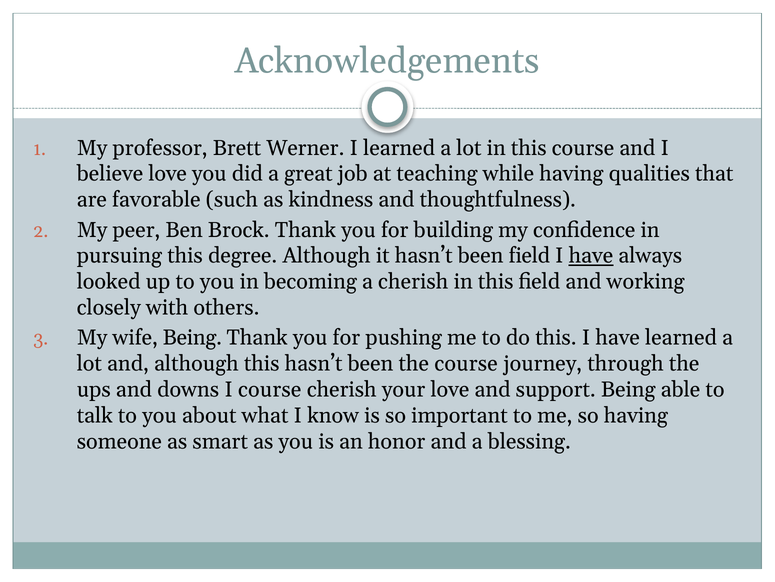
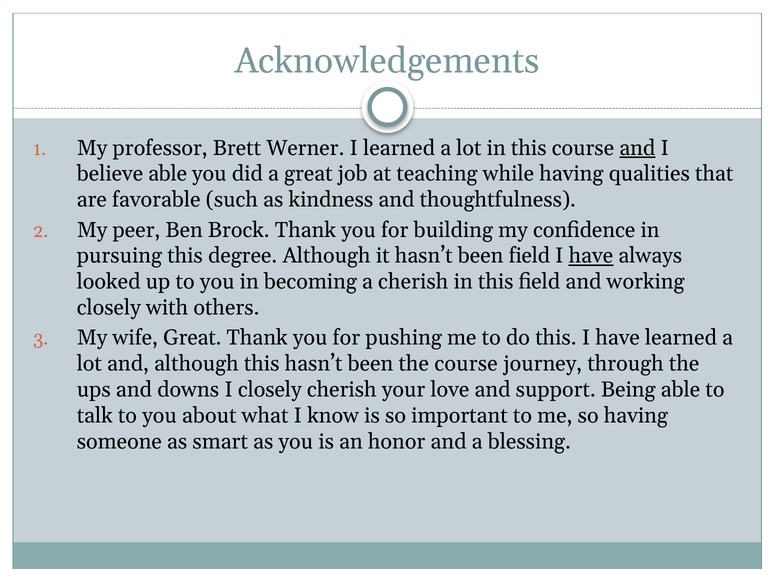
and underline: none -> present (637, 148)
believe love: love -> able (168, 174)
wife Being: Being -> Great (192, 337)
I course: course -> closely (270, 389)
